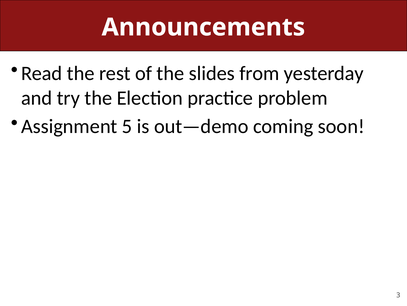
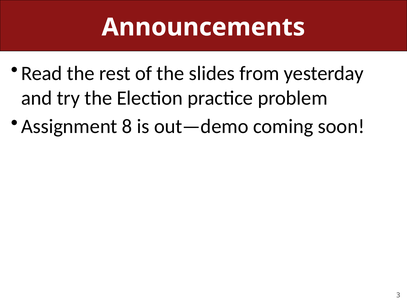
5: 5 -> 8 (127, 126)
